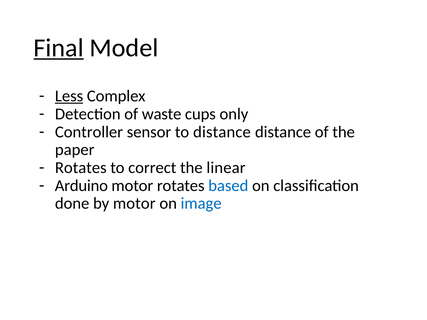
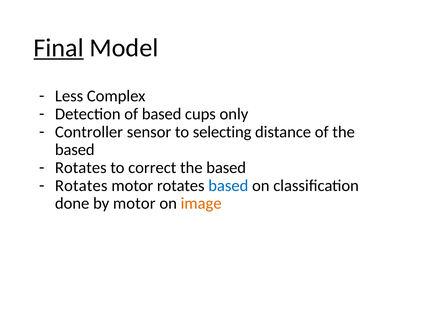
Less underline: present -> none (69, 96)
of waste: waste -> based (162, 114)
to distance: distance -> selecting (222, 132)
paper: paper -> based (75, 150)
linear: linear -> based (226, 168)
Arduino: Arduino -> Rotates (81, 186)
image colour: blue -> orange (201, 204)
